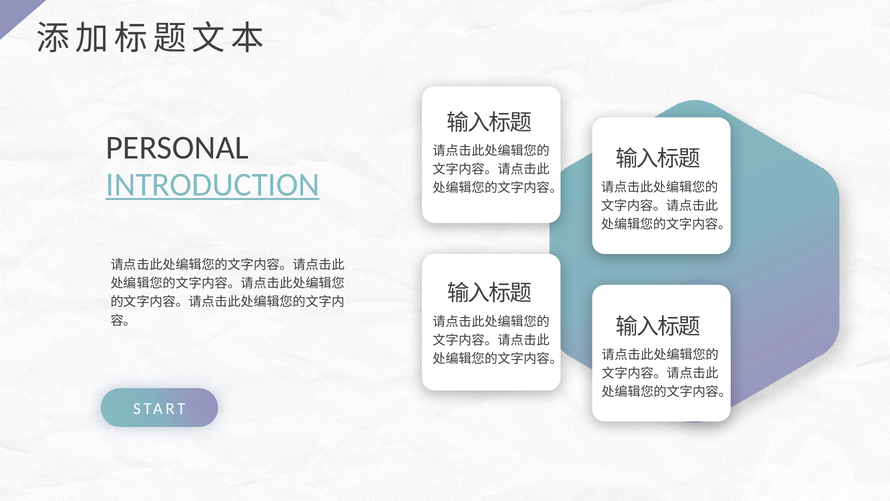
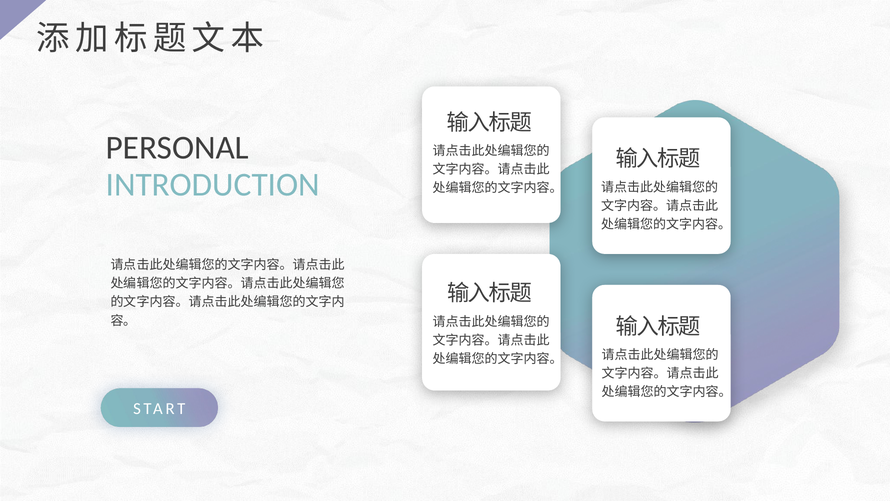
INTRODUCTION underline: present -> none (213, 185)
